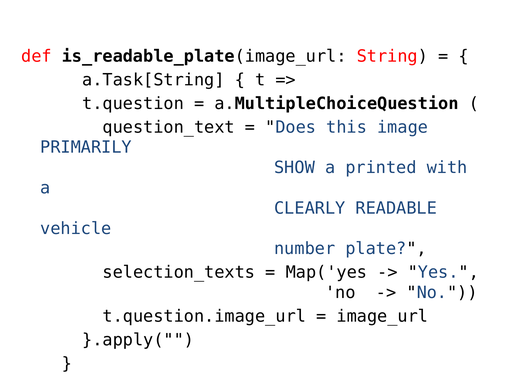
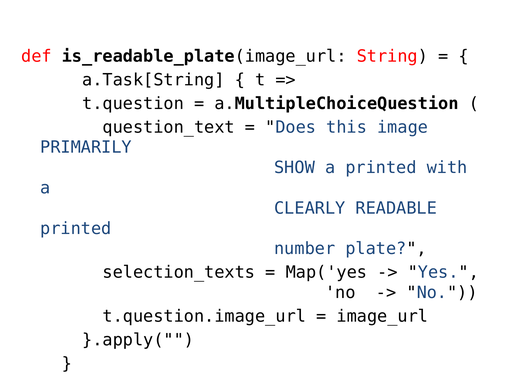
vehicle: vehicle -> printed (76, 229)
